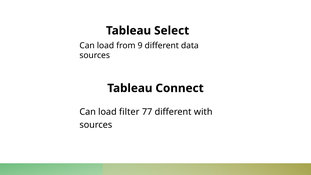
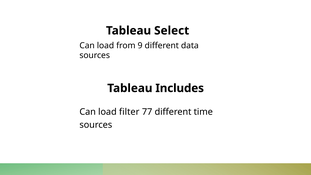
Connect: Connect -> Includes (180, 88)
with: with -> time (203, 112)
